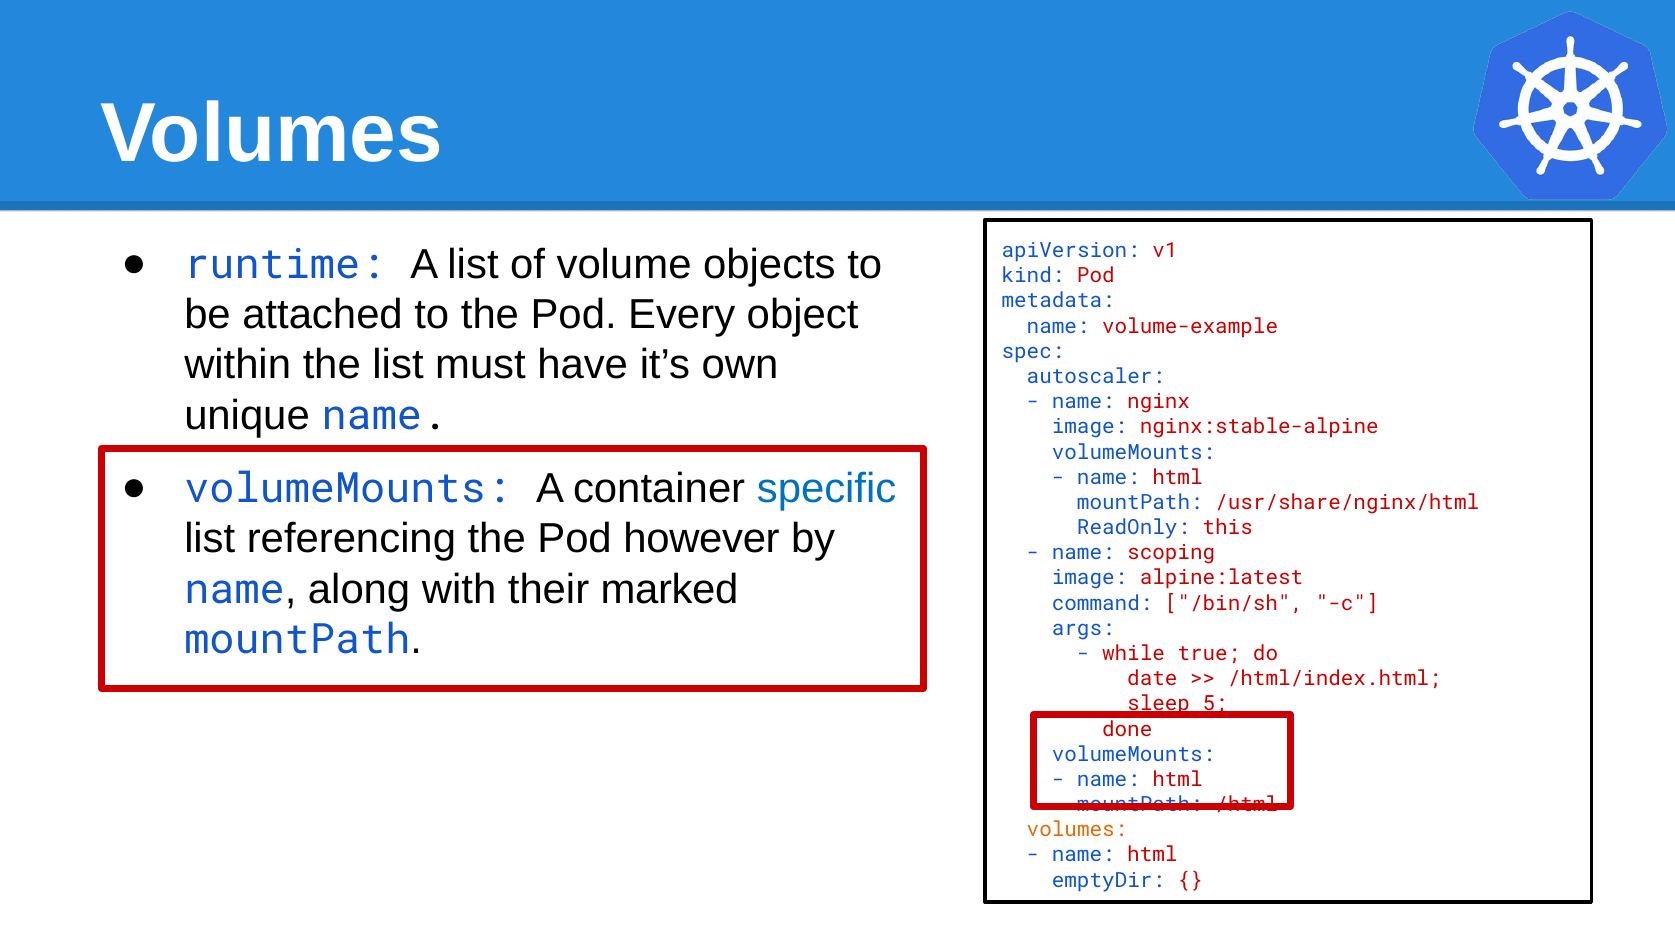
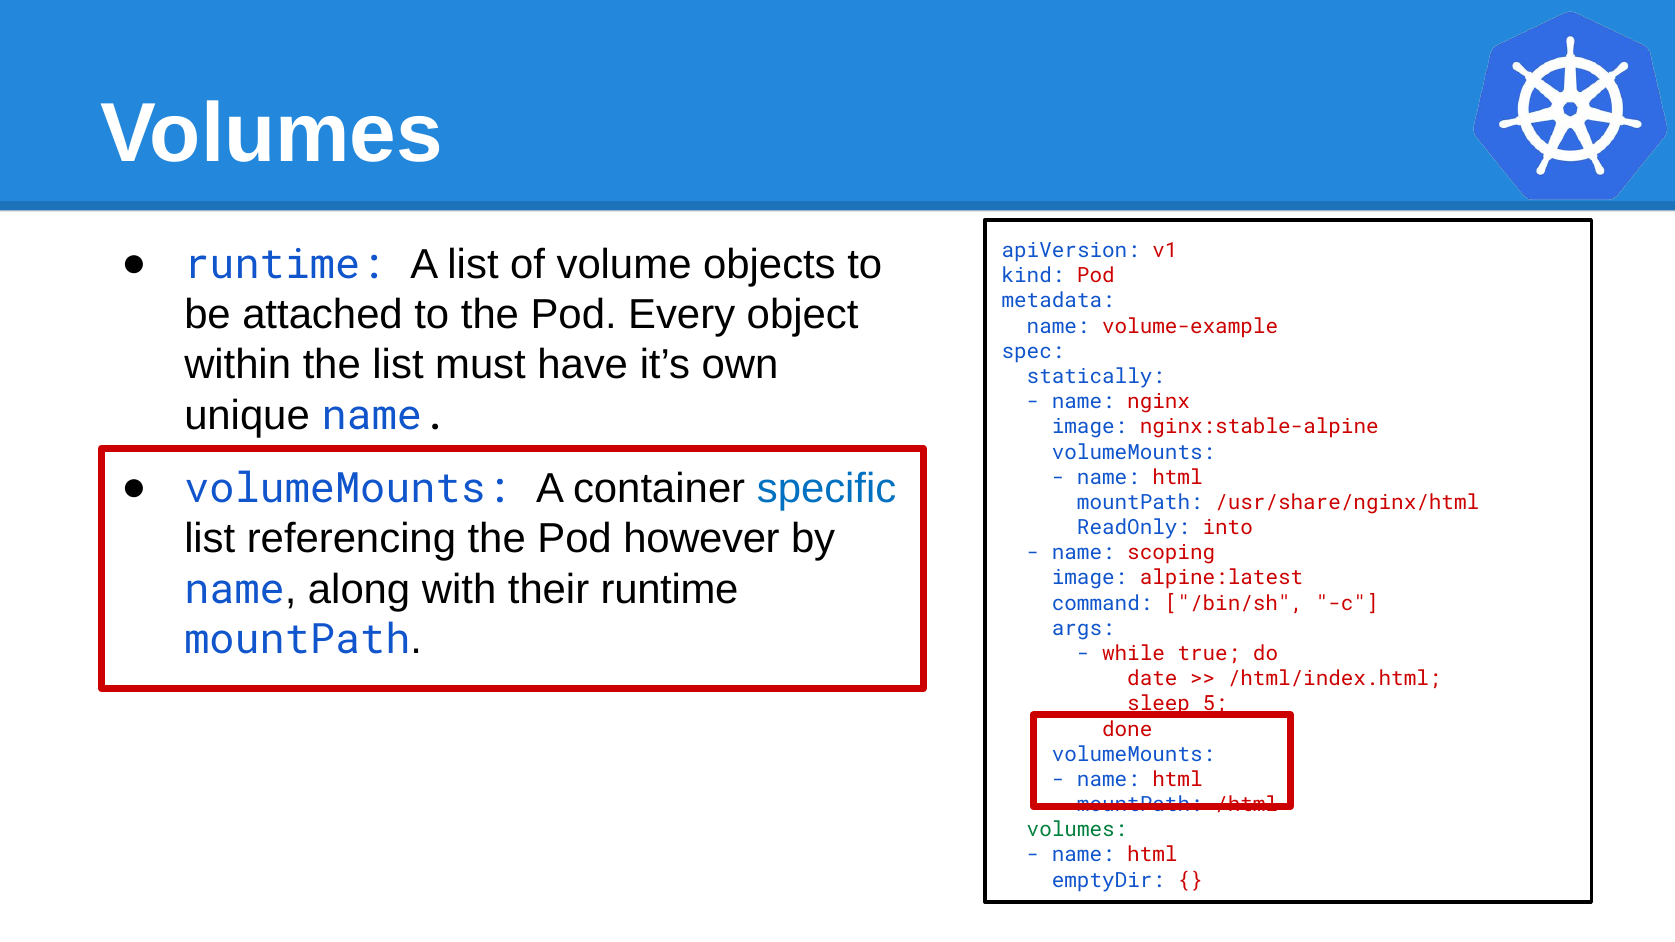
autoscaler: autoscaler -> statically (1096, 377)
this: this -> into (1228, 528)
their marked: marked -> runtime (670, 589)
volumes colour: orange -> green (1077, 830)
